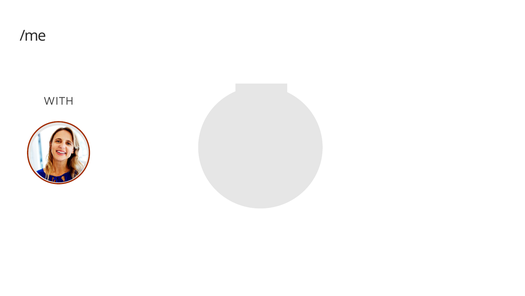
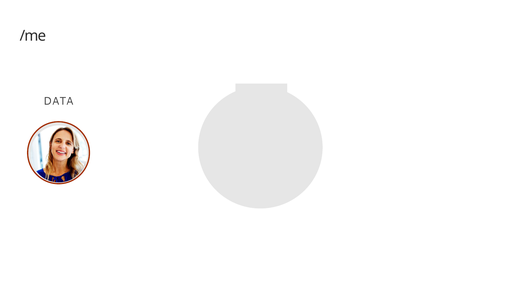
WITH: WITH -> DATA (58, 101)
